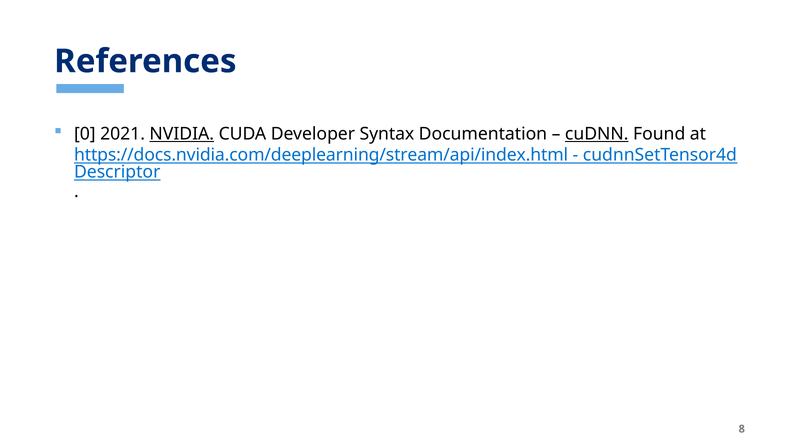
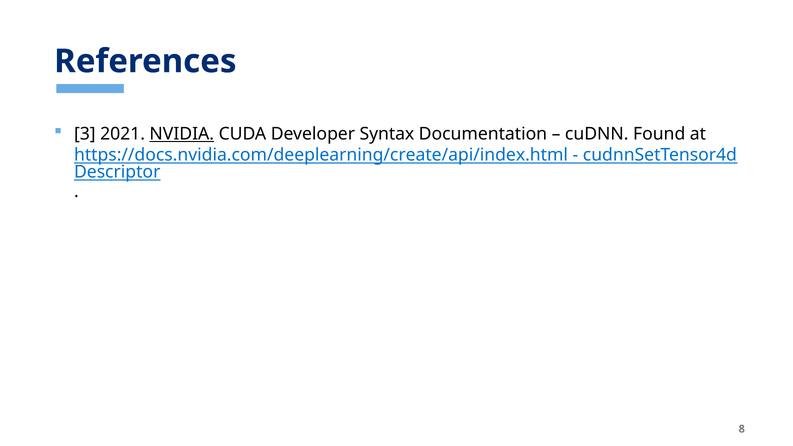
0: 0 -> 3 (85, 134)
cuDNN underline: present -> none (597, 134)
https://docs.nvidia.com/deeplearning/stream/api/index.html: https://docs.nvidia.com/deeplearning/stream/api/index.html -> https://docs.nvidia.com/deeplearning/create/api/index.html (321, 155)
